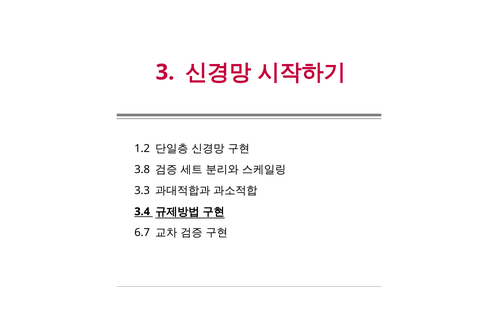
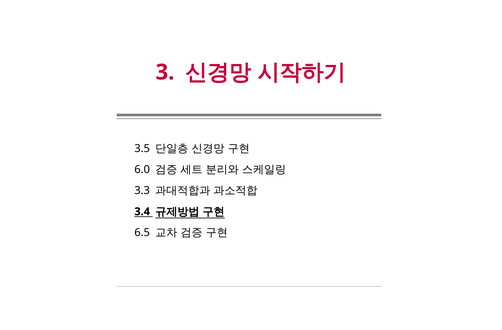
1.2: 1.2 -> 3.5 (142, 148)
3.8: 3.8 -> 6.0 (142, 169)
6.7: 6.7 -> 6.5 (142, 232)
